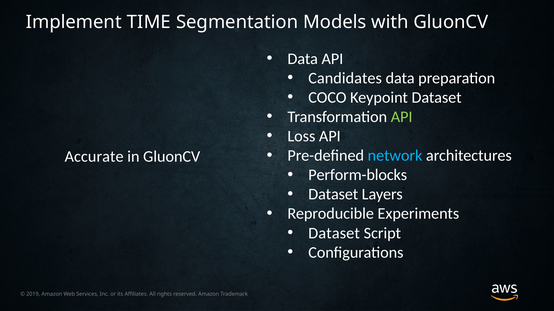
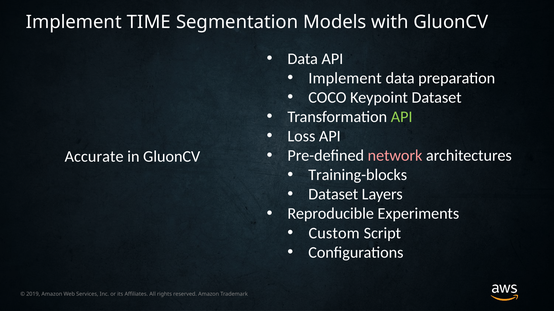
Candidates: Candidates -> Implement (345, 78)
network colour: light blue -> pink (395, 156)
Perform-blocks: Perform-blocks -> Training-blocks (358, 175)
Dataset: Dataset -> Custom (334, 233)
